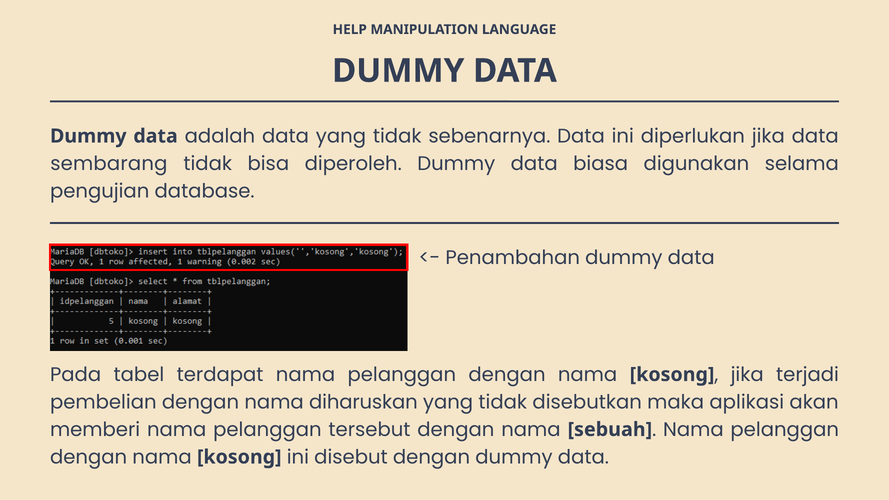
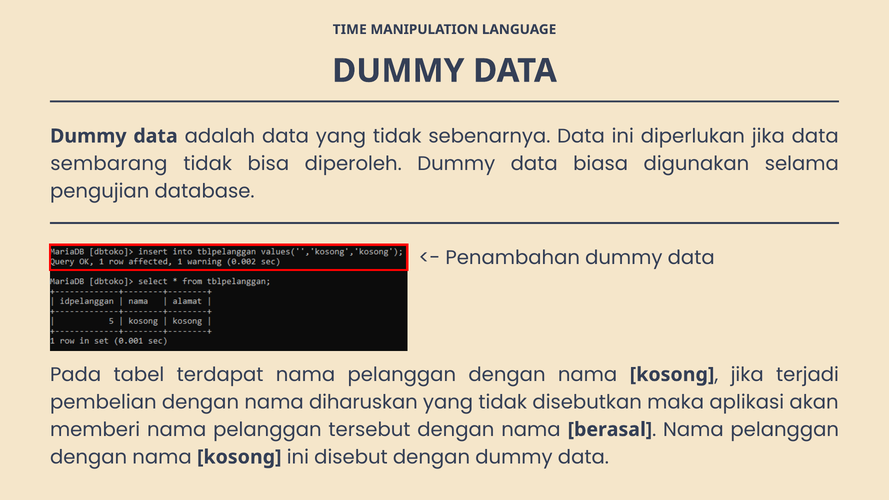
HELP: HELP -> TIME (350, 29)
sebuah: sebuah -> berasal (610, 430)
